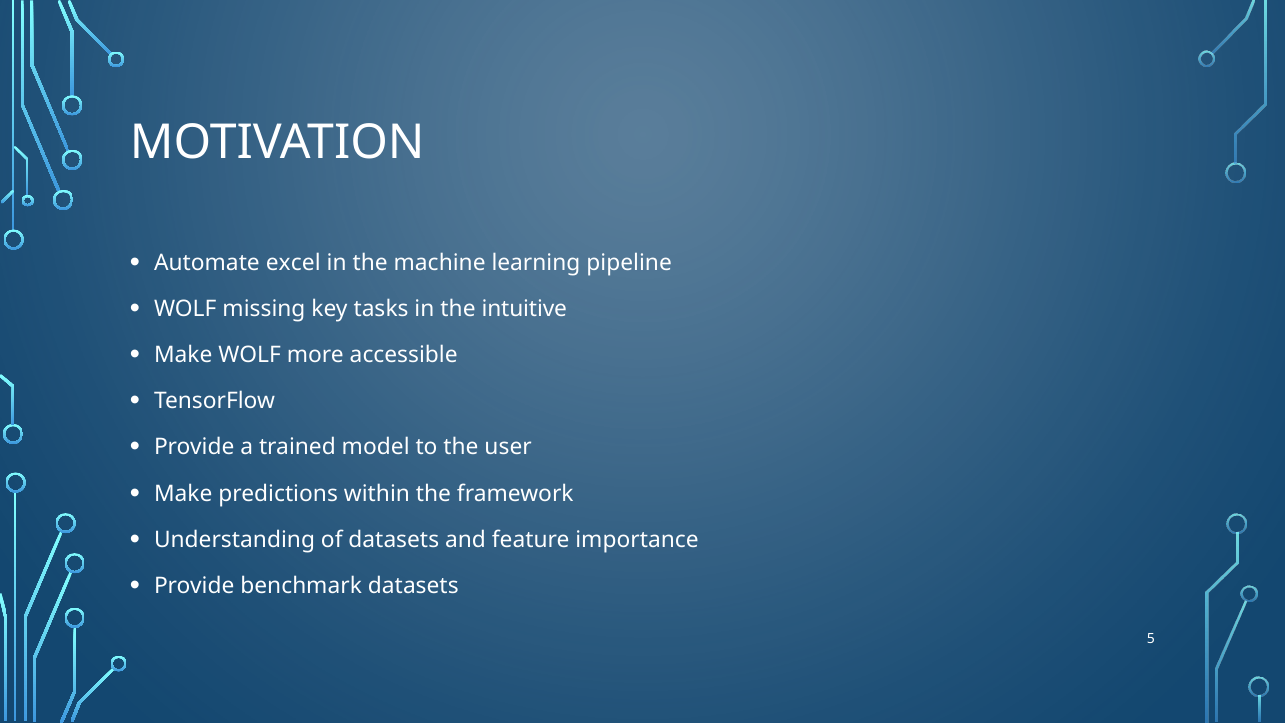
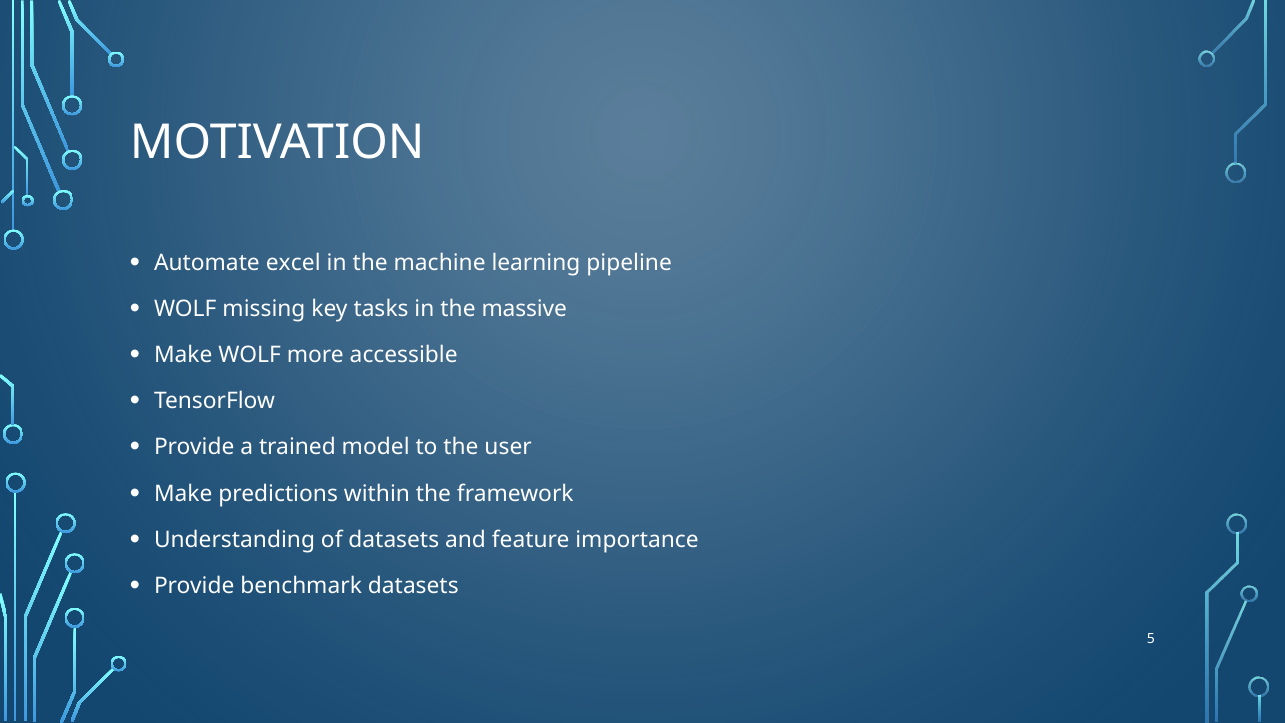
intuitive: intuitive -> massive (524, 309)
